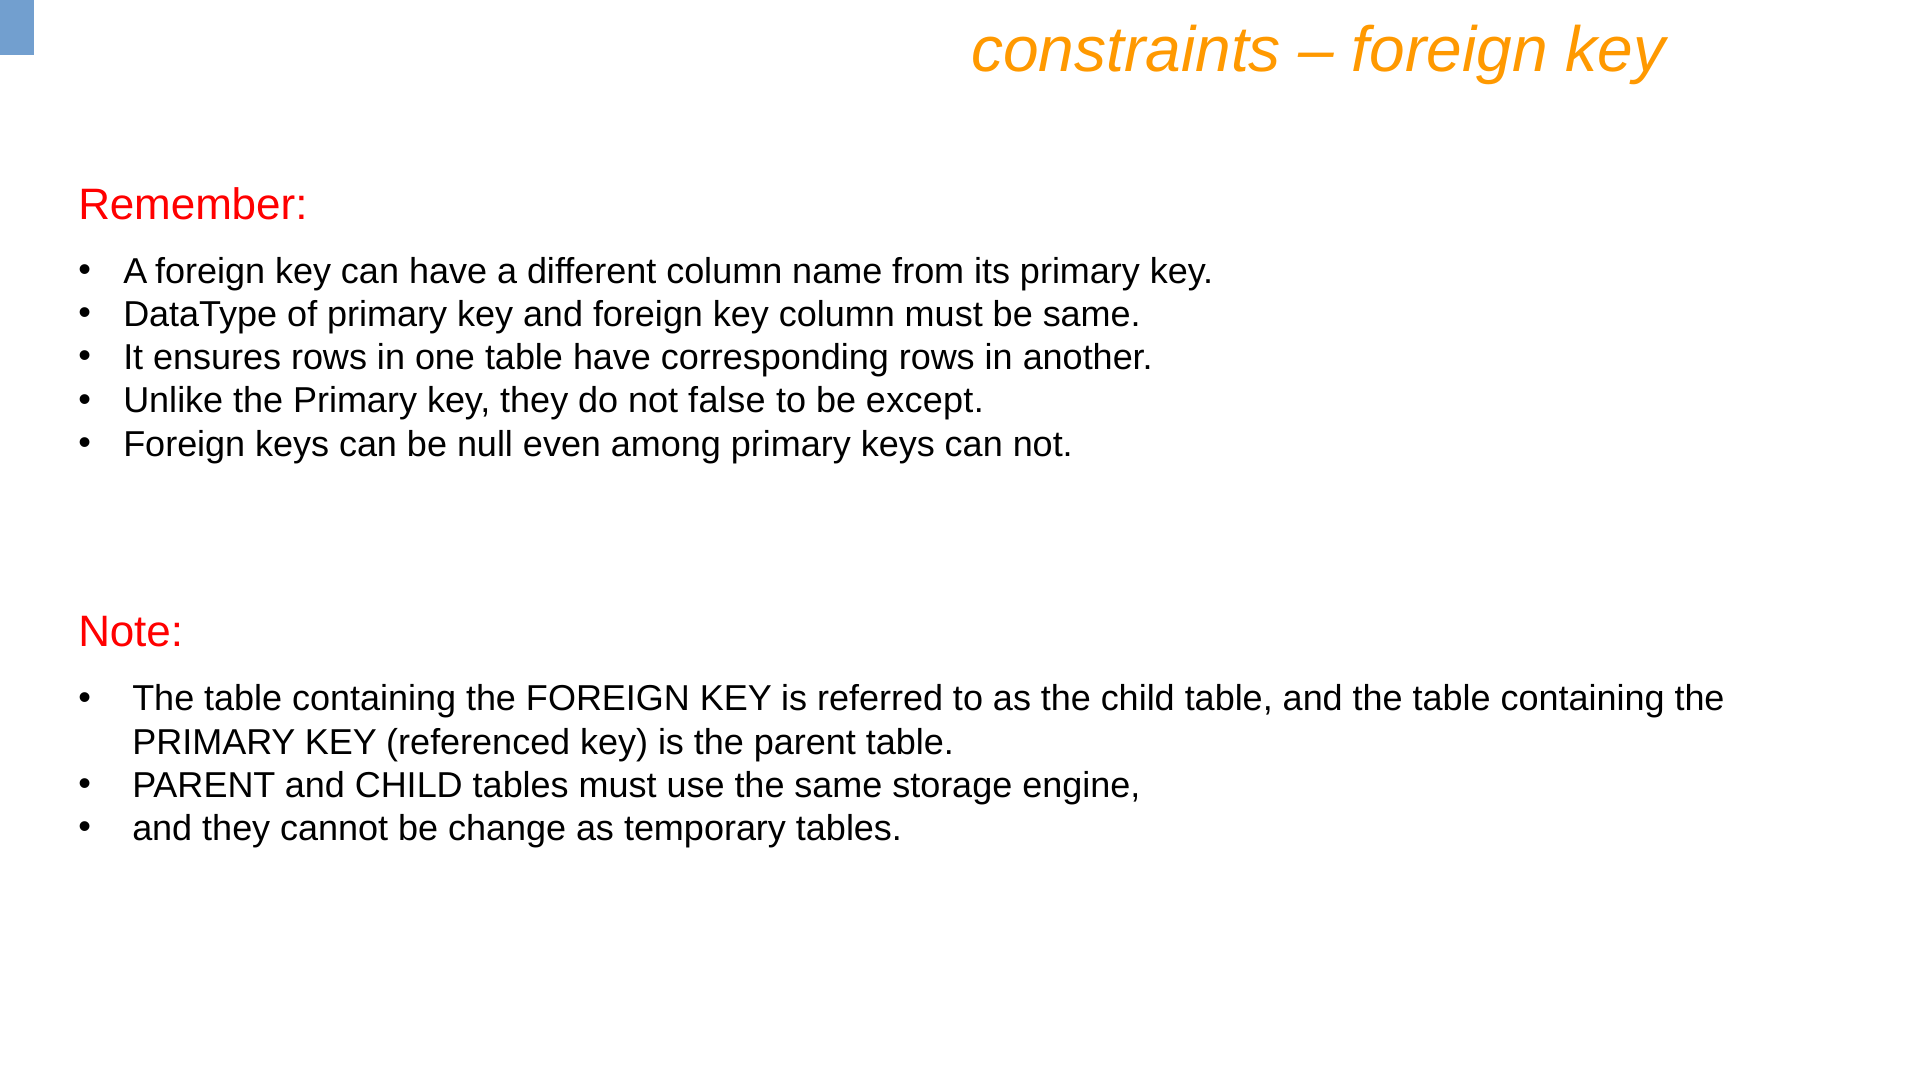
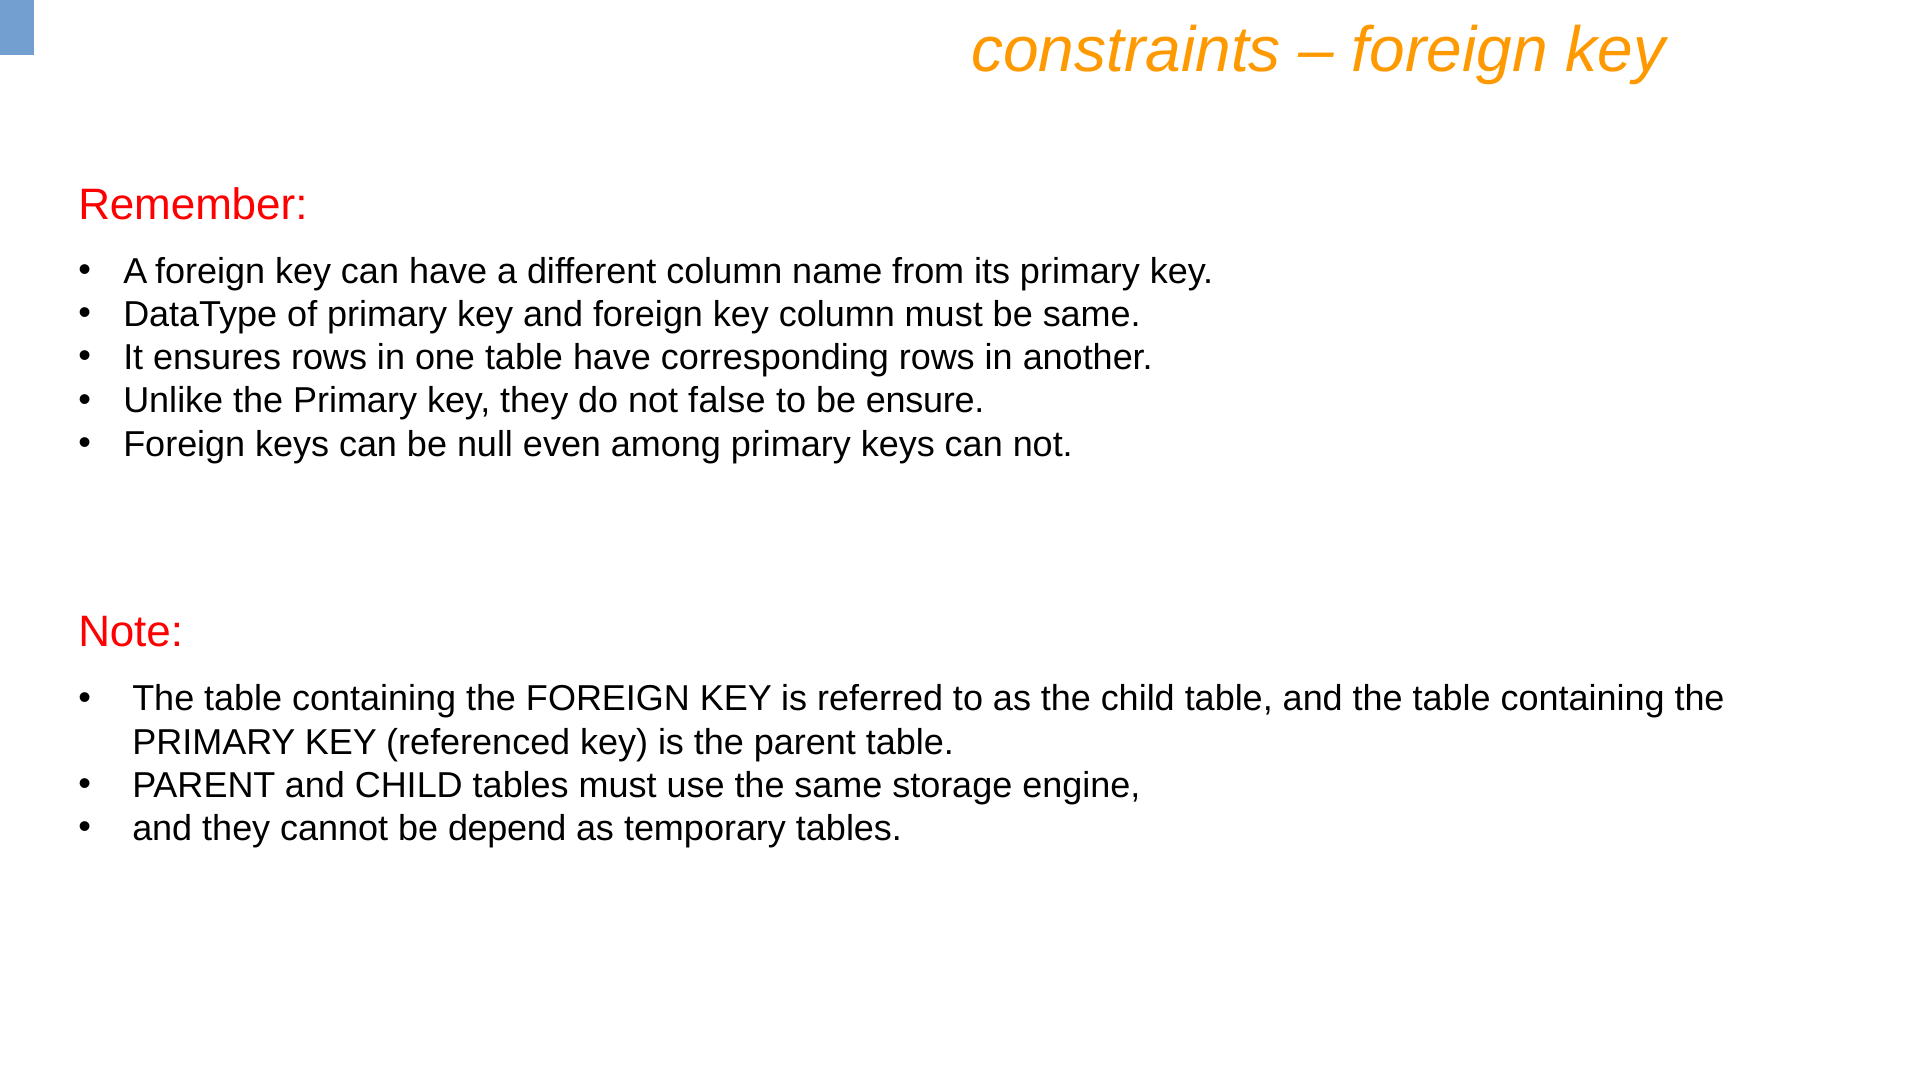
except: except -> ensure (925, 401)
change: change -> depend (507, 829)
